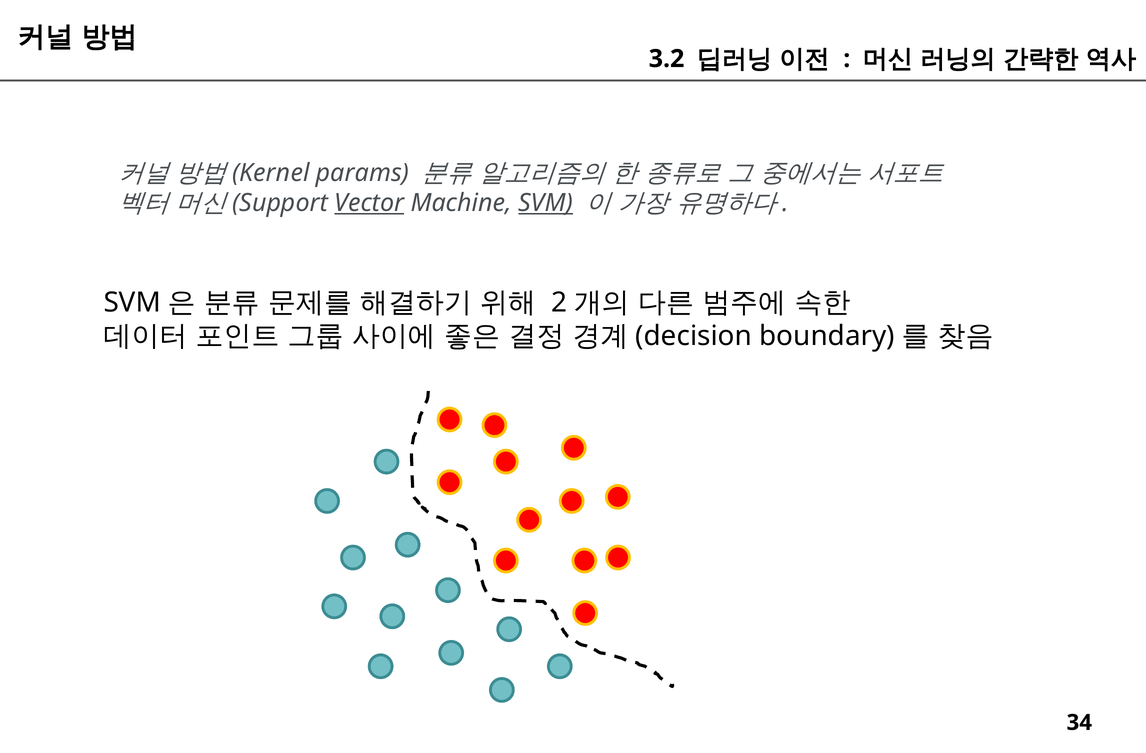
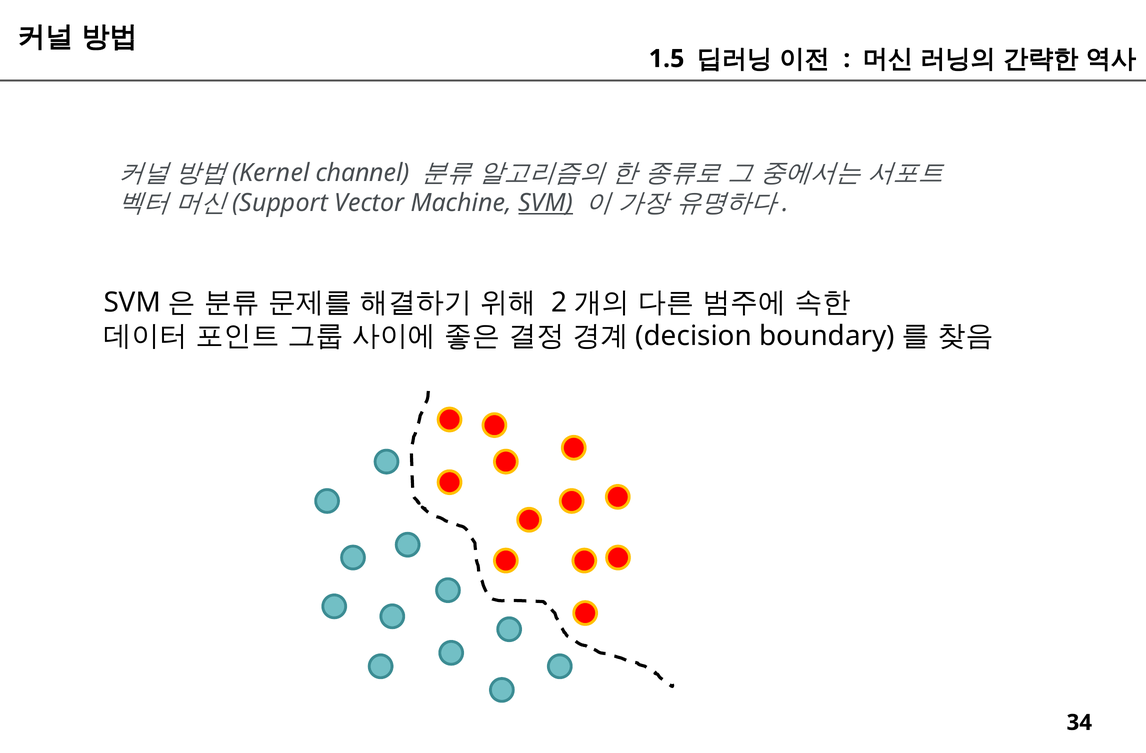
3.2: 3.2 -> 1.5 (667, 59)
params: params -> channel (363, 173)
Vector underline: present -> none (369, 203)
